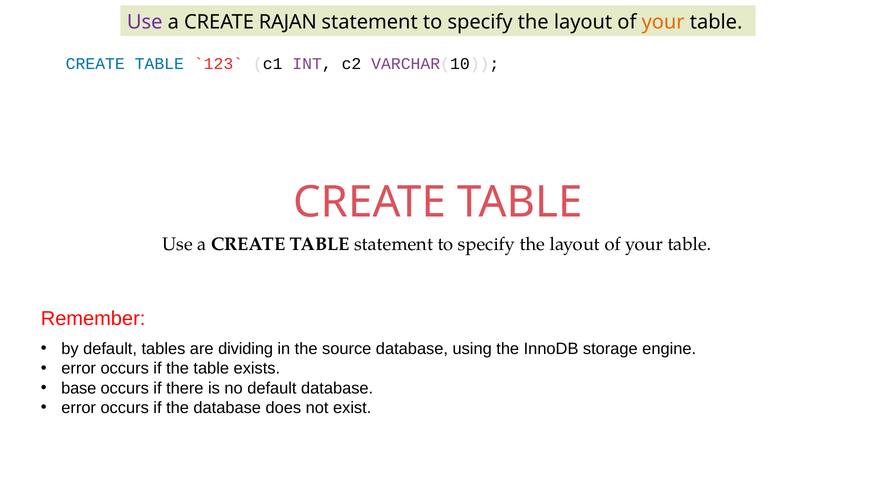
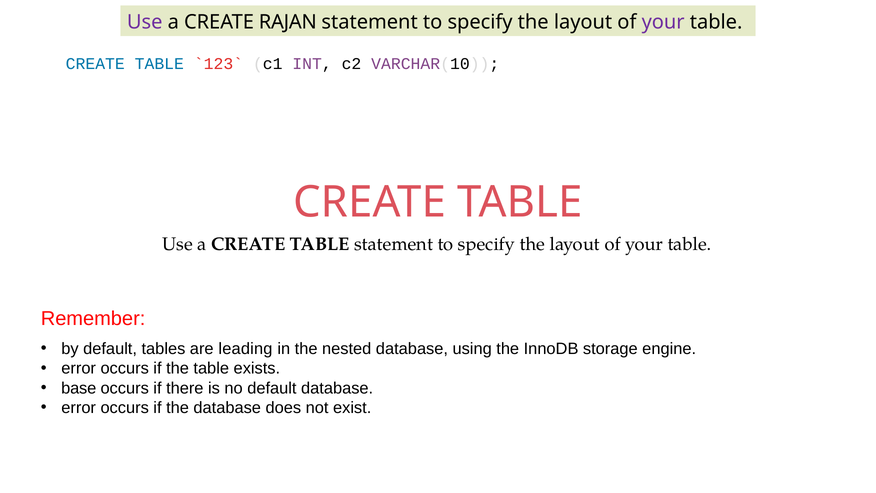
your colour: orange -> purple (663, 22)
dividing: dividing -> leading (245, 349)
source: source -> nested (347, 349)
